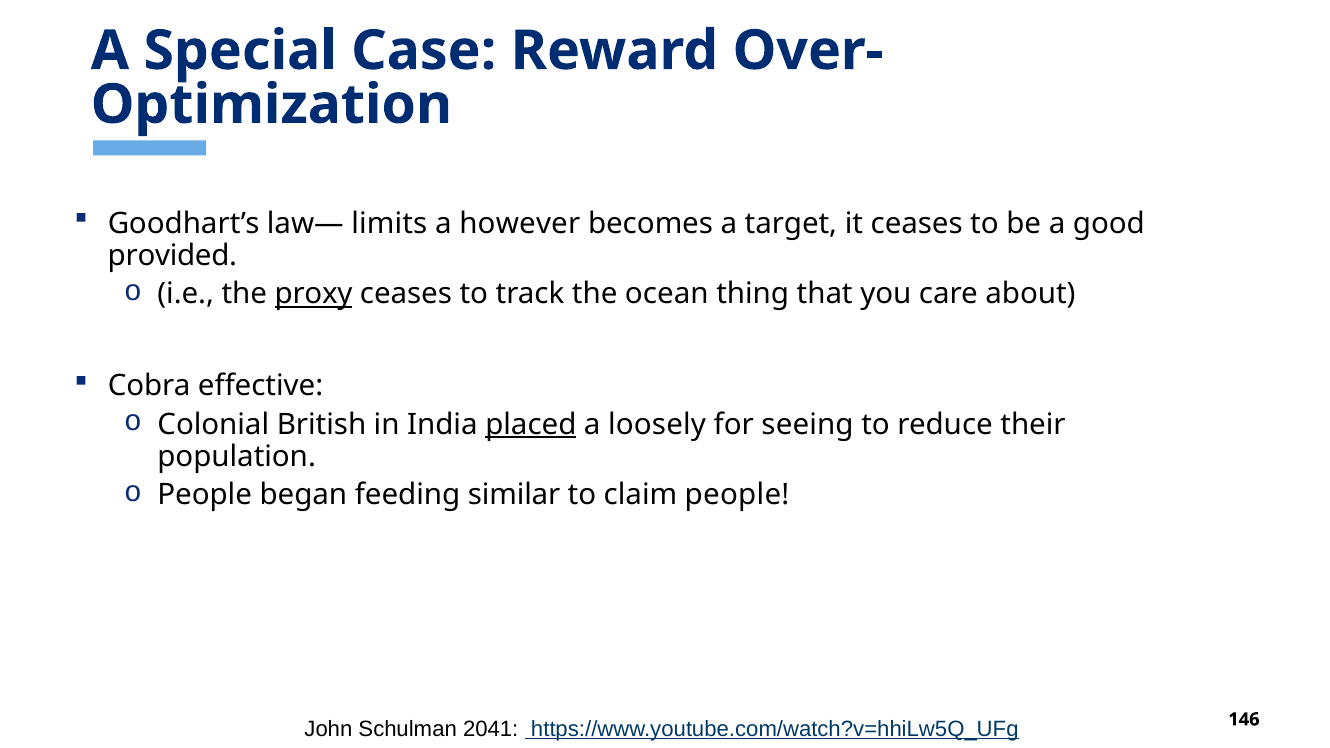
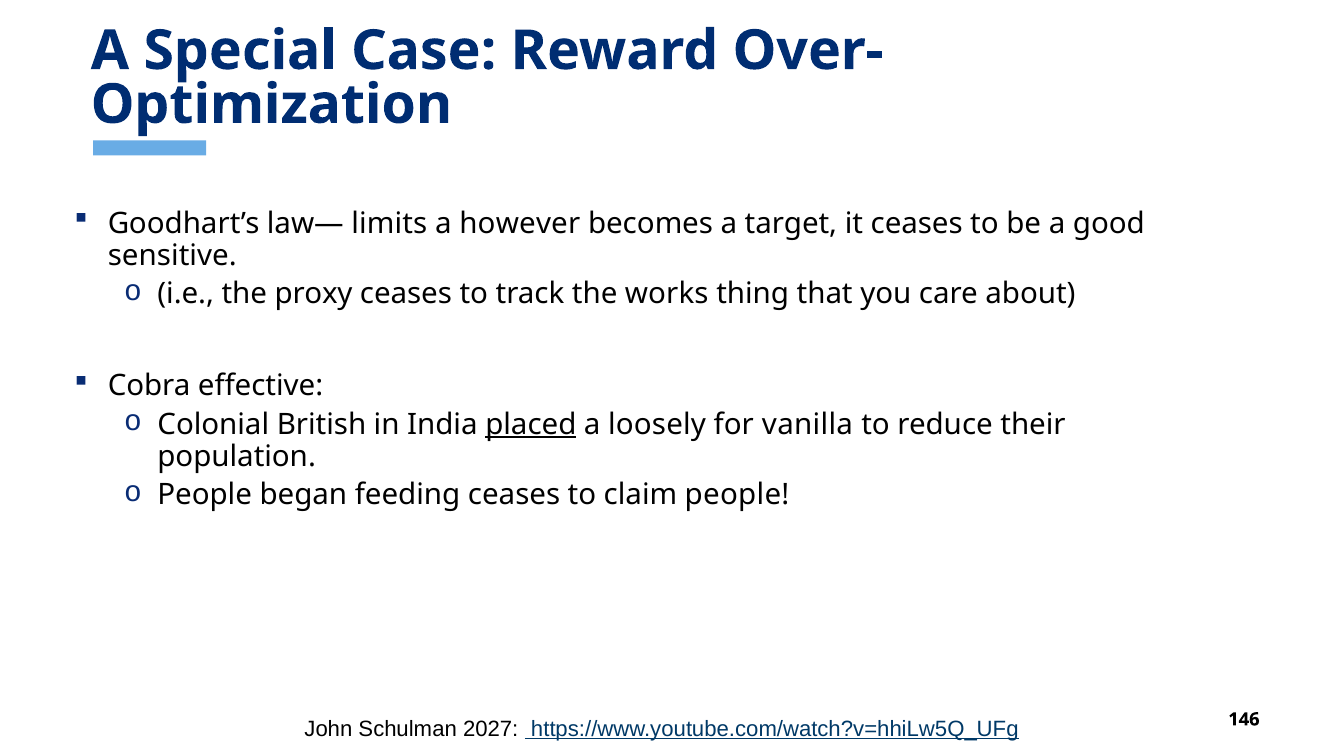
provided: provided -> sensitive (172, 255)
proxy underline: present -> none (314, 294)
ocean: ocean -> works (667, 294)
seeing: seeing -> vanilla (807, 425)
feeding similar: similar -> ceases (514, 495)
2041: 2041 -> 2027 (491, 729)
